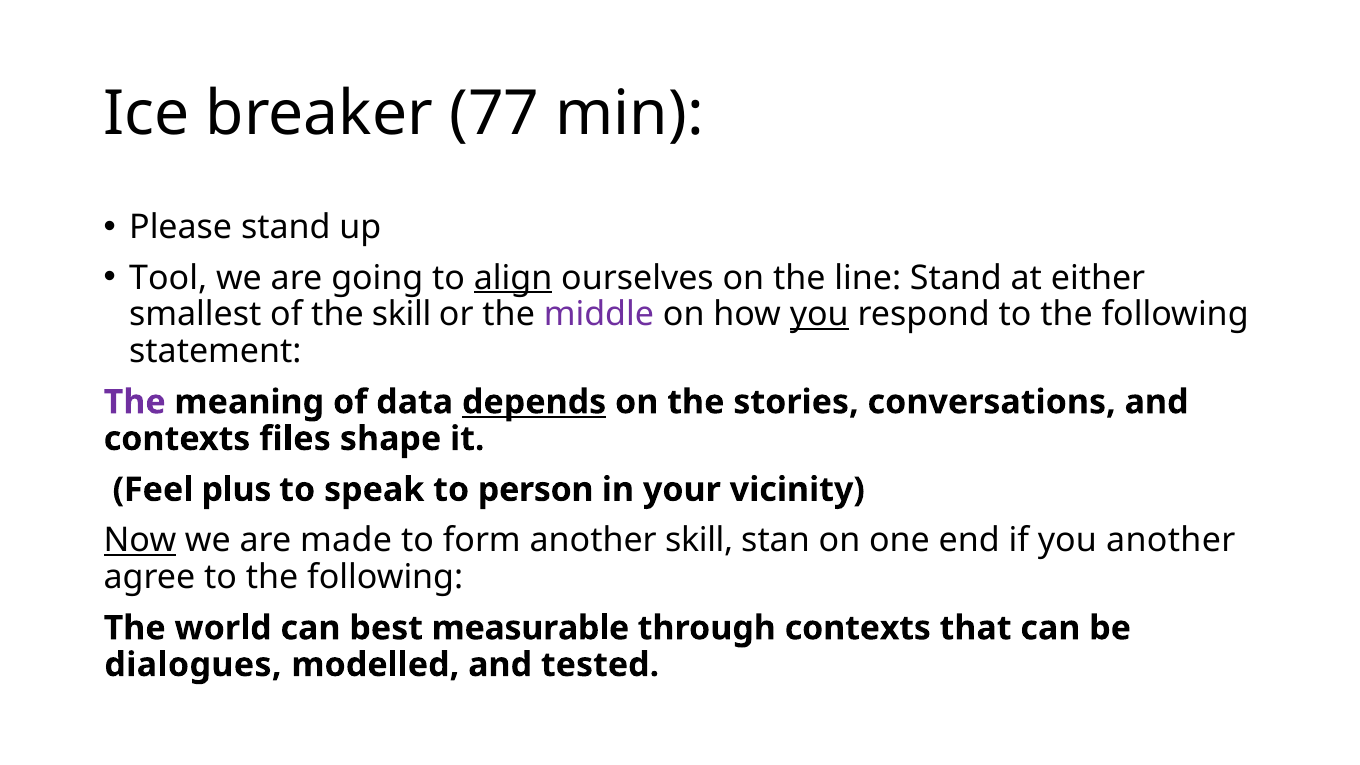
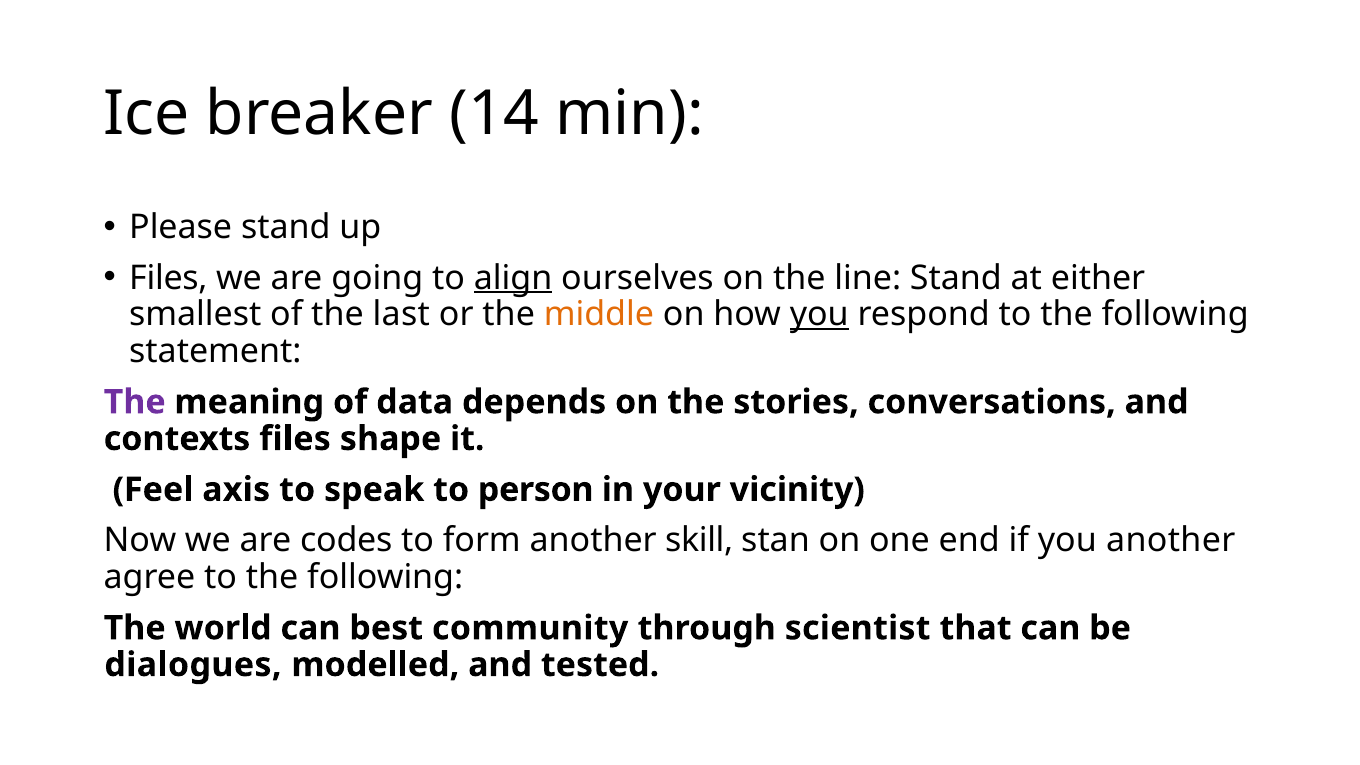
77: 77 -> 14 (494, 114)
Tool: Tool -> Files (168, 278)
the skill: skill -> last (401, 314)
middle colour: purple -> orange (599, 314)
depends underline: present -> none (534, 402)
plus: plus -> axis (236, 490)
Now underline: present -> none (140, 541)
made: made -> codes (346, 541)
measurable: measurable -> community (530, 628)
through contexts: contexts -> scientist (858, 628)
